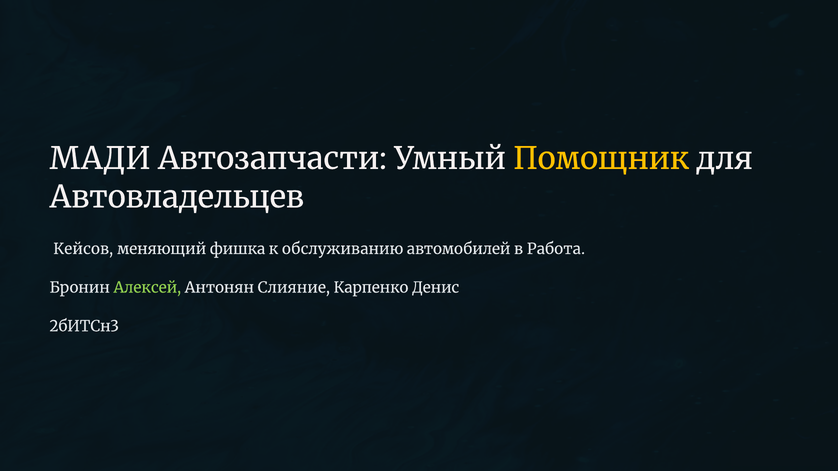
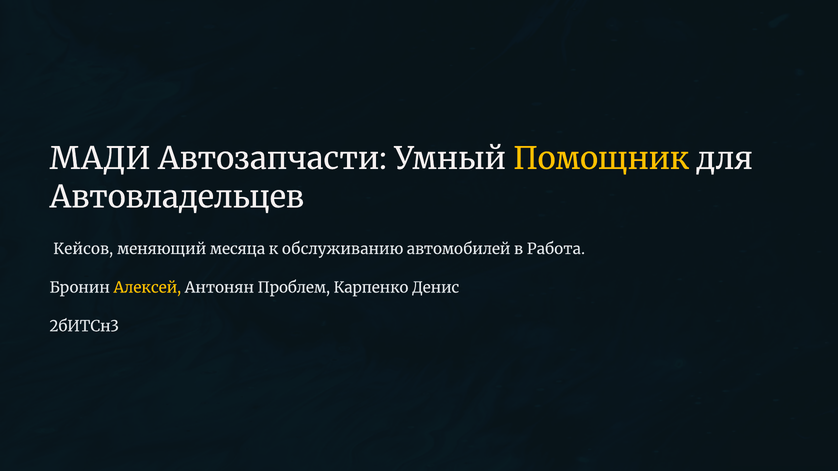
фишка: фишка -> месяца (237, 249)
Алексей colour: light green -> yellow (147, 288)
Слияние: Слияние -> Проблем (294, 288)
